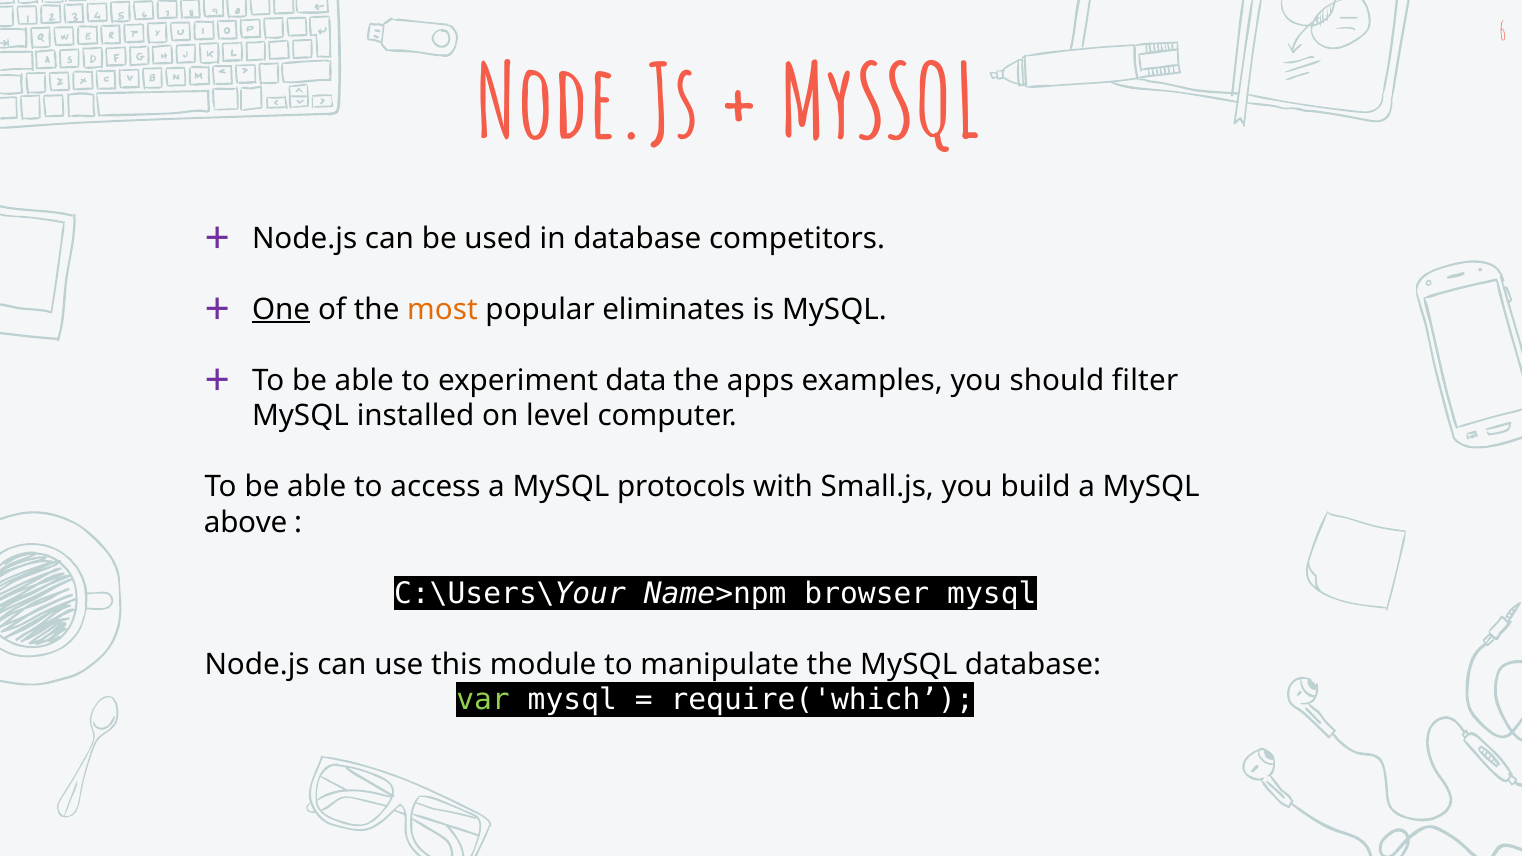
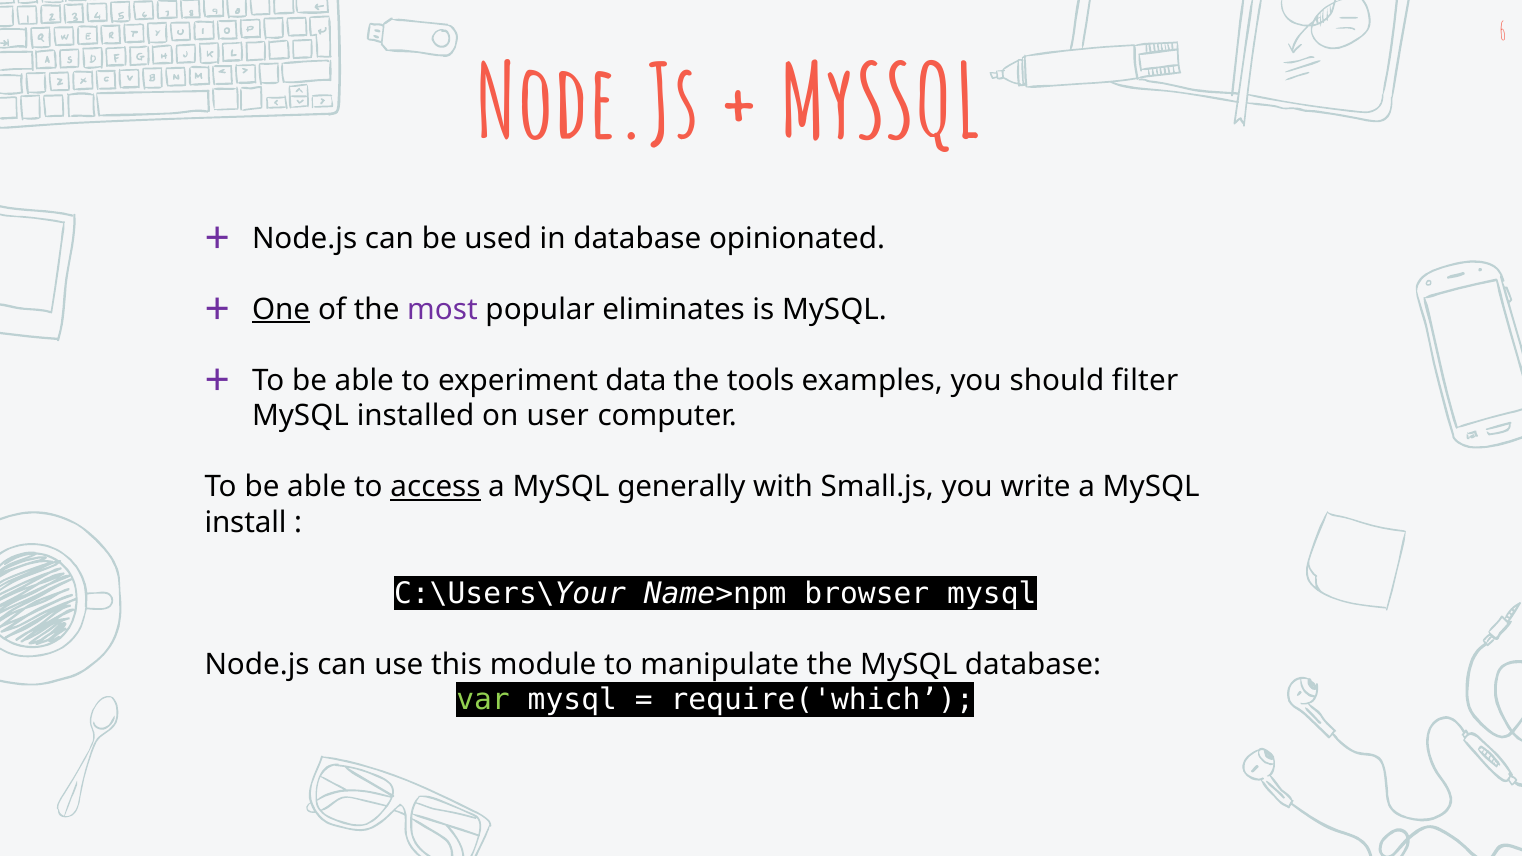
competitors: competitors -> opinionated (797, 238)
most colour: orange -> purple (442, 309)
apps: apps -> tools (761, 380)
level: level -> user (558, 416)
access underline: none -> present (436, 487)
protocols: protocols -> generally (681, 487)
build: build -> write (1036, 487)
above: above -> install (246, 523)
